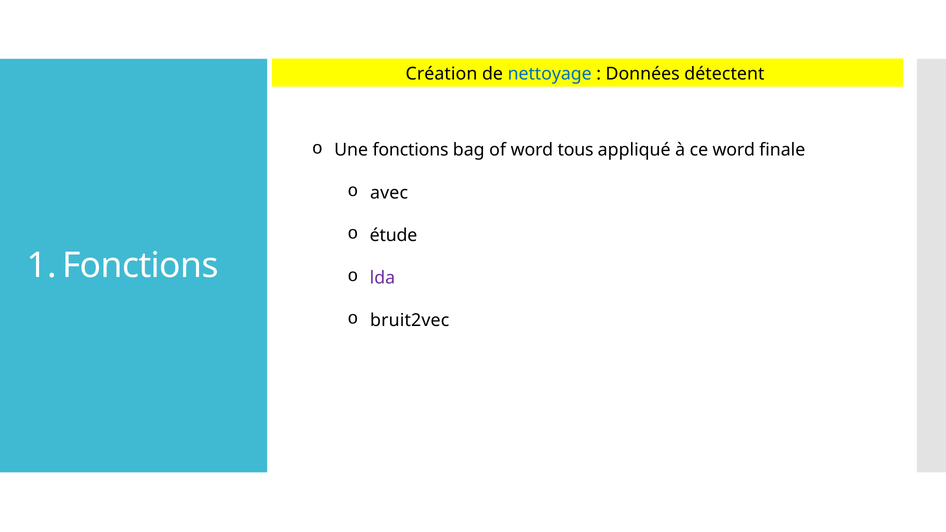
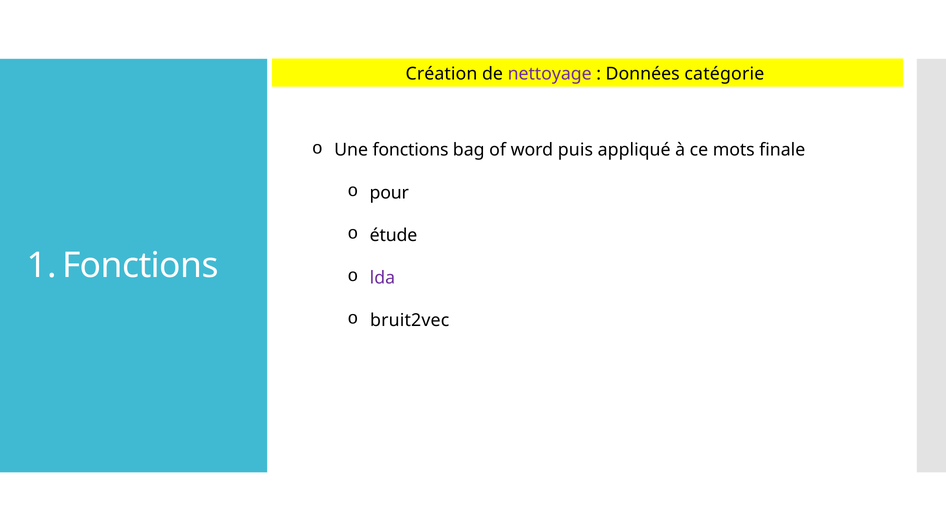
nettoyage colour: blue -> purple (550, 74)
détectent: détectent -> catégorie (724, 74)
tous: tous -> puis (575, 150)
ce word: word -> mots (734, 150)
avec: avec -> pour (389, 193)
